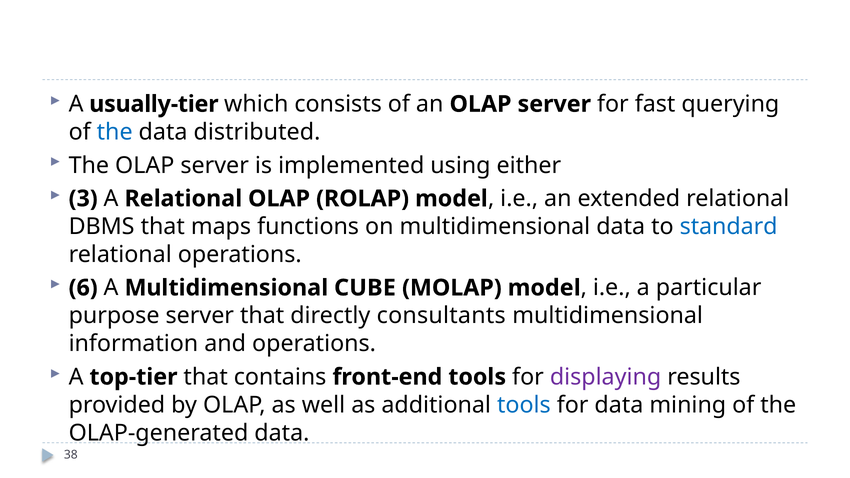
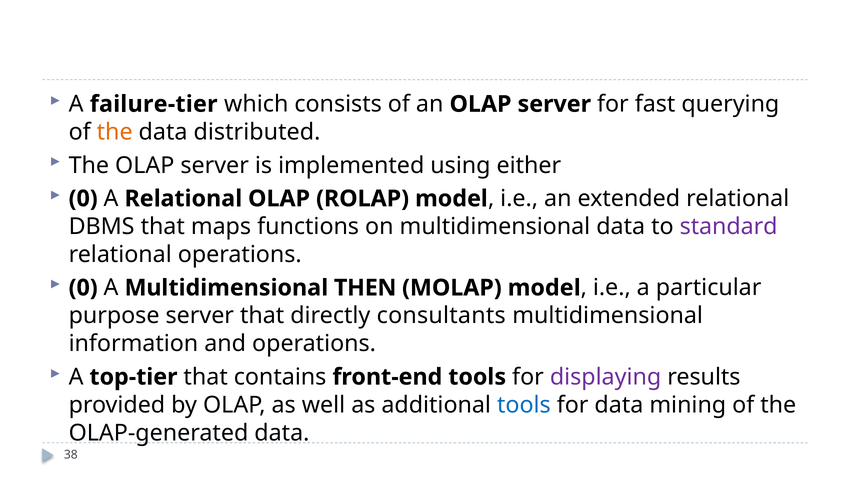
usually-tier: usually-tier -> failure-tier (154, 104)
the colour: blue -> orange (115, 132)
3: 3 -> 0 (83, 199)
standard colour: blue -> purple (729, 227)
6: 6 -> 0 (83, 288)
CUBE: CUBE -> THEN (365, 288)
